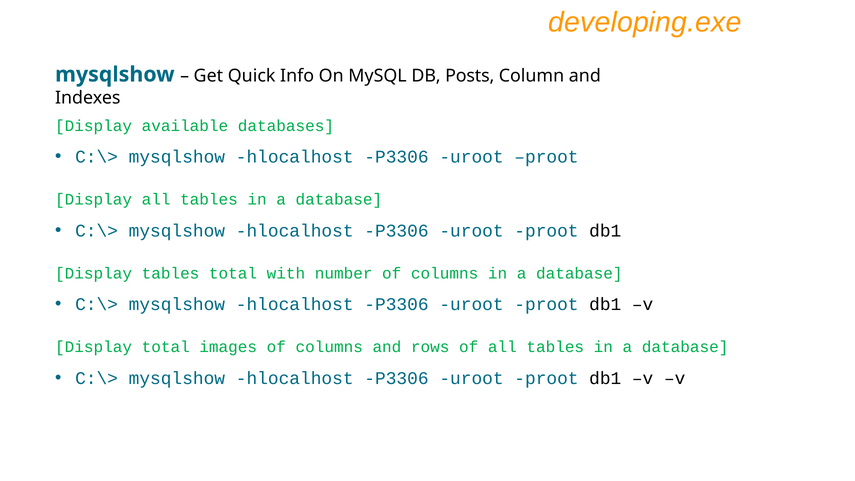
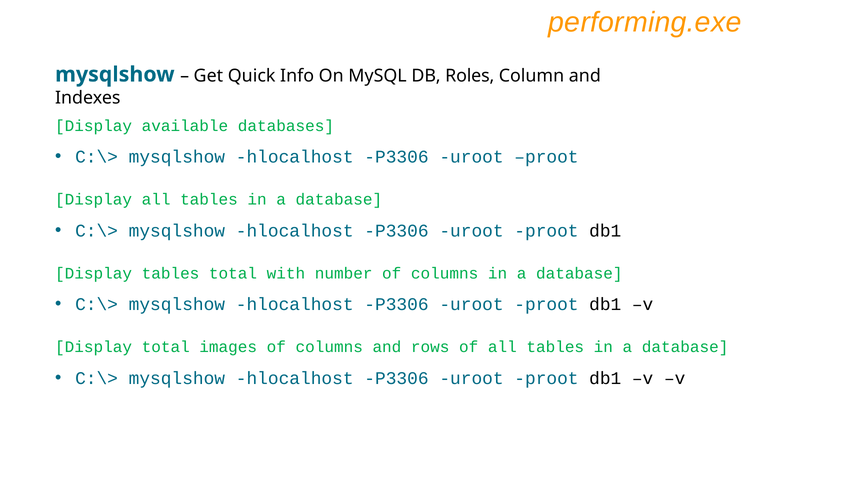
developing.exe: developing.exe -> performing.exe (645, 22)
Posts: Posts -> Roles (470, 76)
